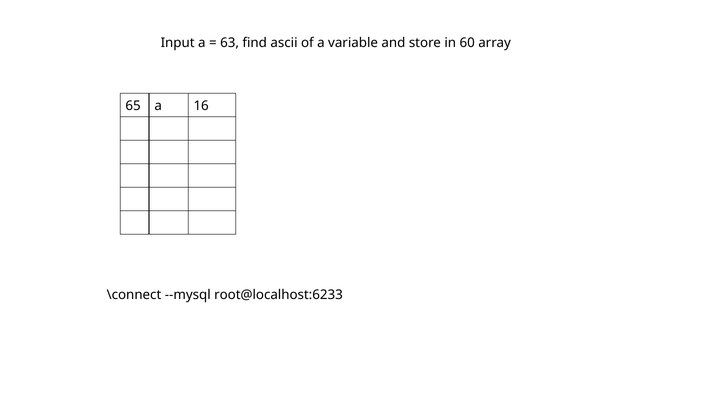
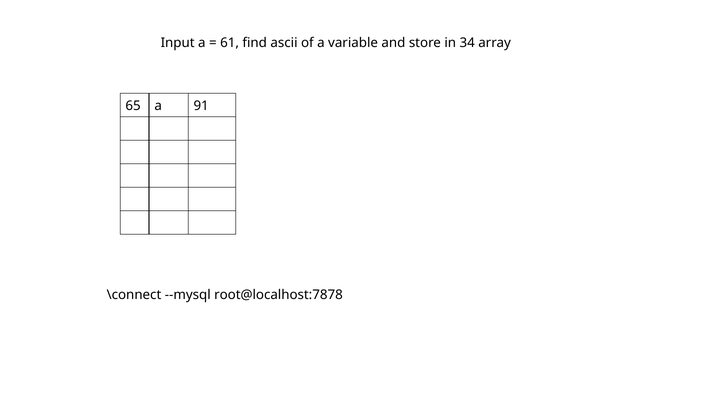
63: 63 -> 61 (230, 43)
60: 60 -> 34 (467, 43)
16: 16 -> 91 (201, 106)
root@localhost:6233: root@localhost:6233 -> root@localhost:7878 (278, 295)
